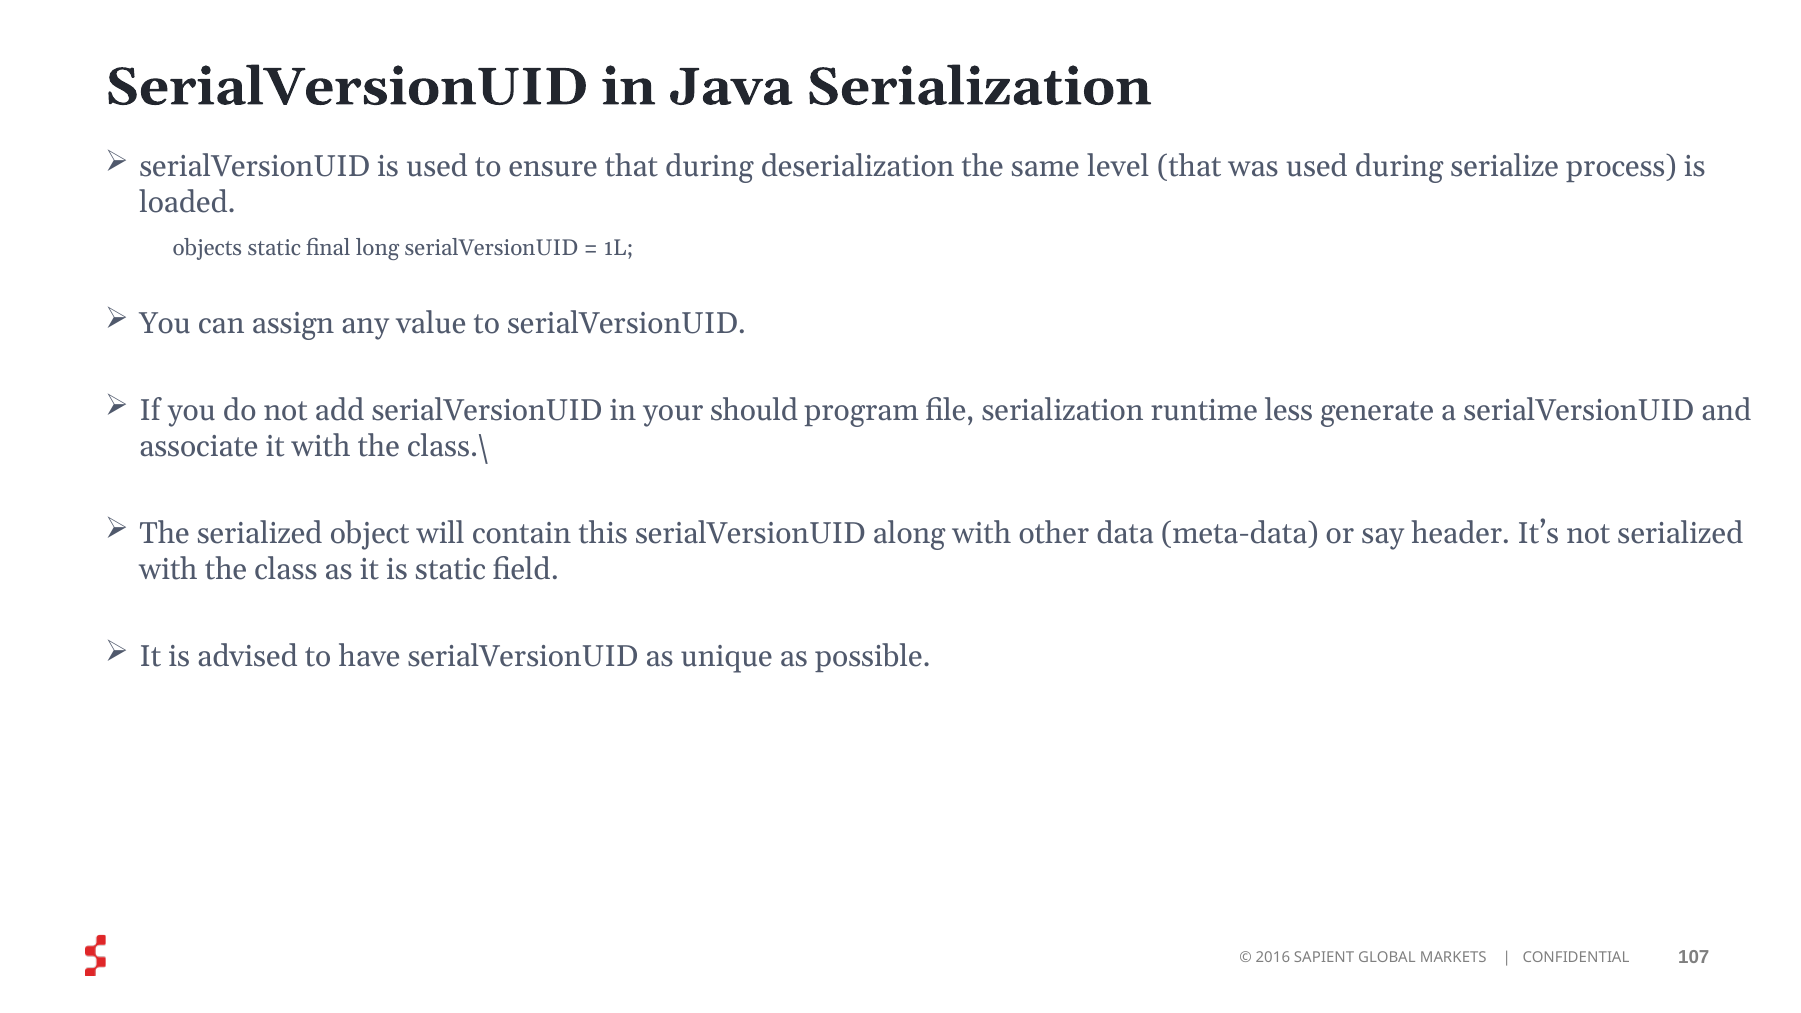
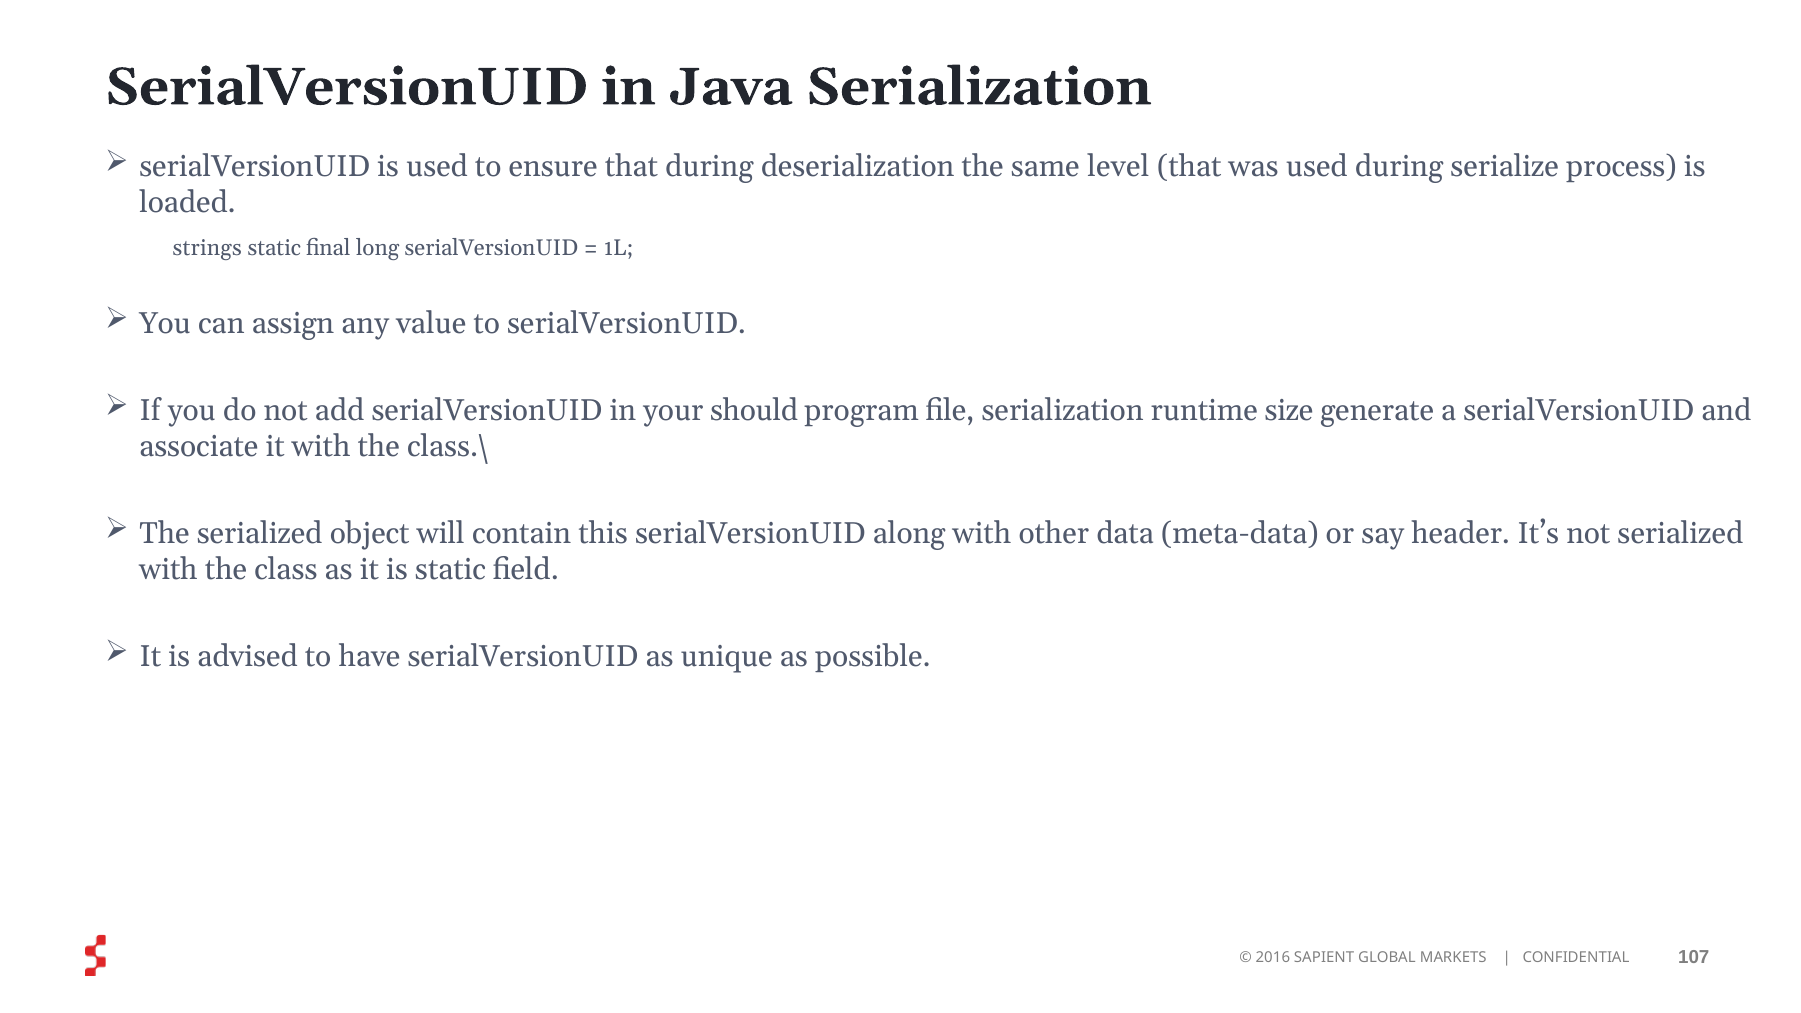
objects: objects -> strings (207, 248)
less: less -> size (1289, 411)
